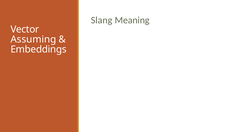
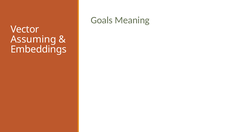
Slang: Slang -> Goals (102, 20)
